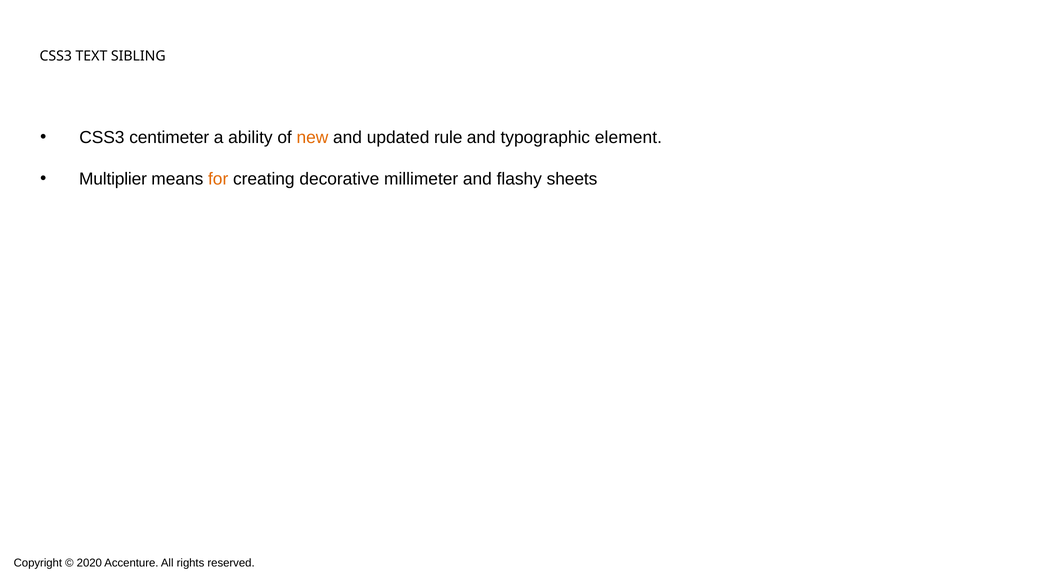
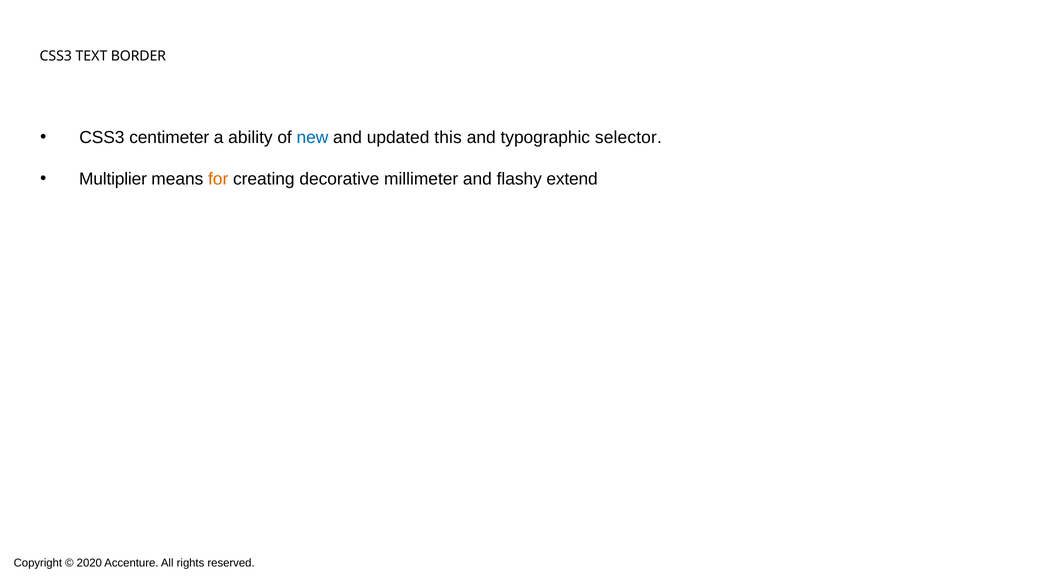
SIBLING: SIBLING -> BORDER (138, 56)
new colour: orange -> blue (312, 137)
rule: rule -> this (448, 137)
element: element -> selector (628, 137)
sheets: sheets -> extend (572, 179)
